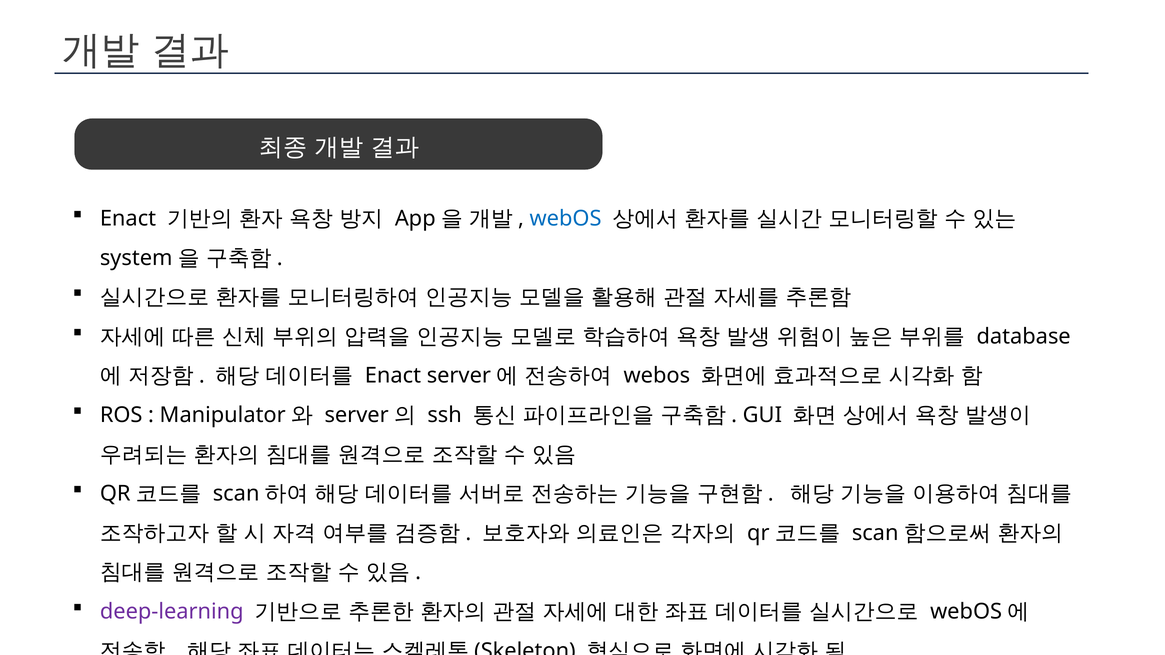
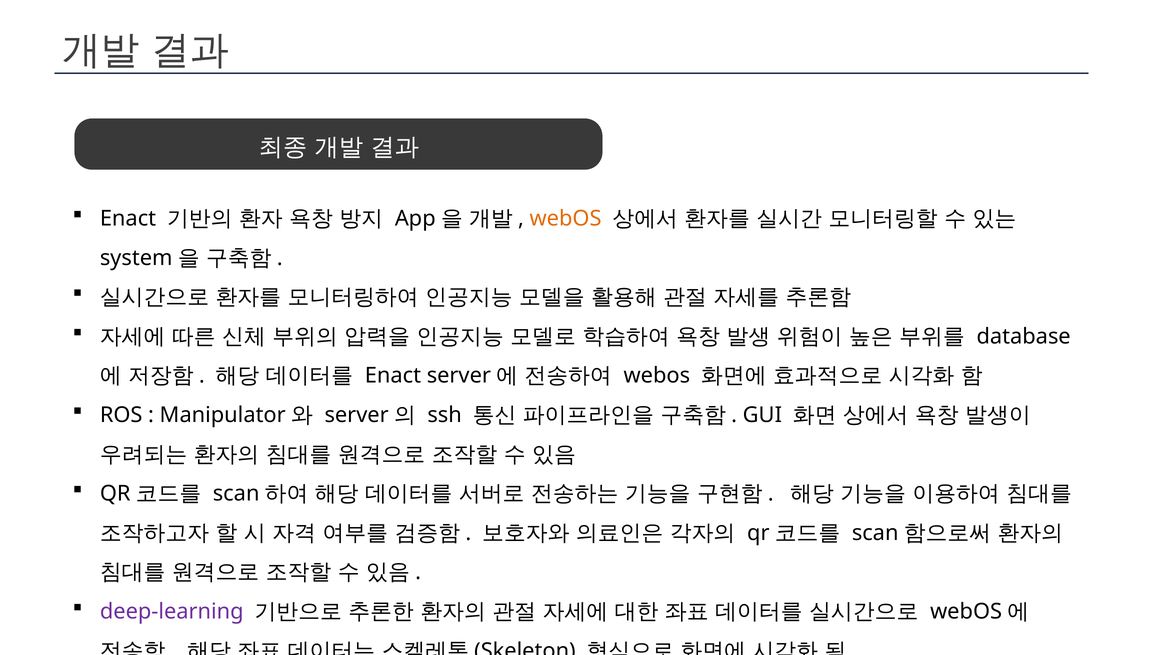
webOS colour: blue -> orange (566, 219)
